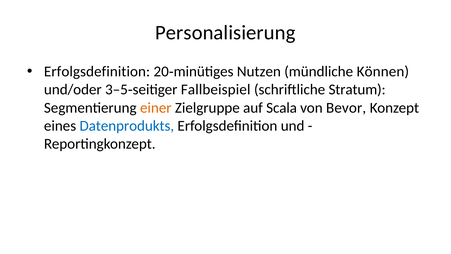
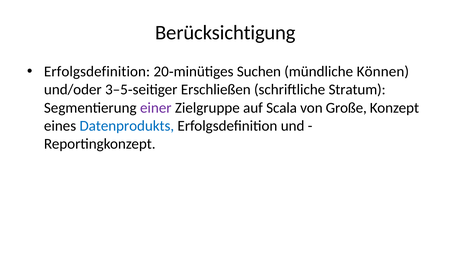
Personalisierung: Personalisierung -> Berücksichtigung (225, 33)
Nutzen: Nutzen -> Suchen (259, 72)
Fallbeispiel: Fallbeispiel -> Erschließen (216, 90)
einer colour: orange -> purple (156, 108)
Bevor: Bevor -> Große (346, 108)
